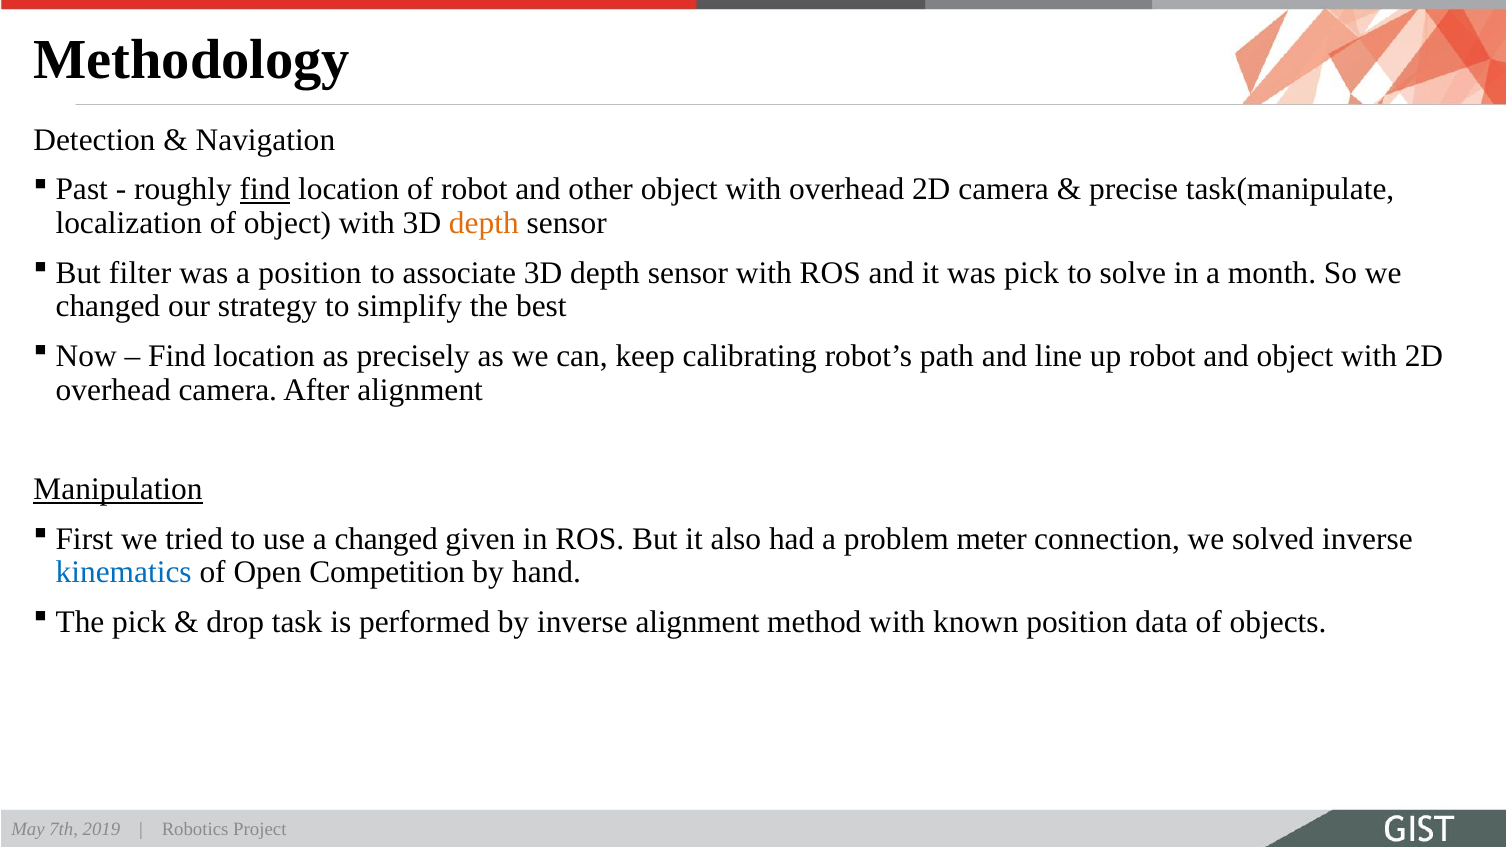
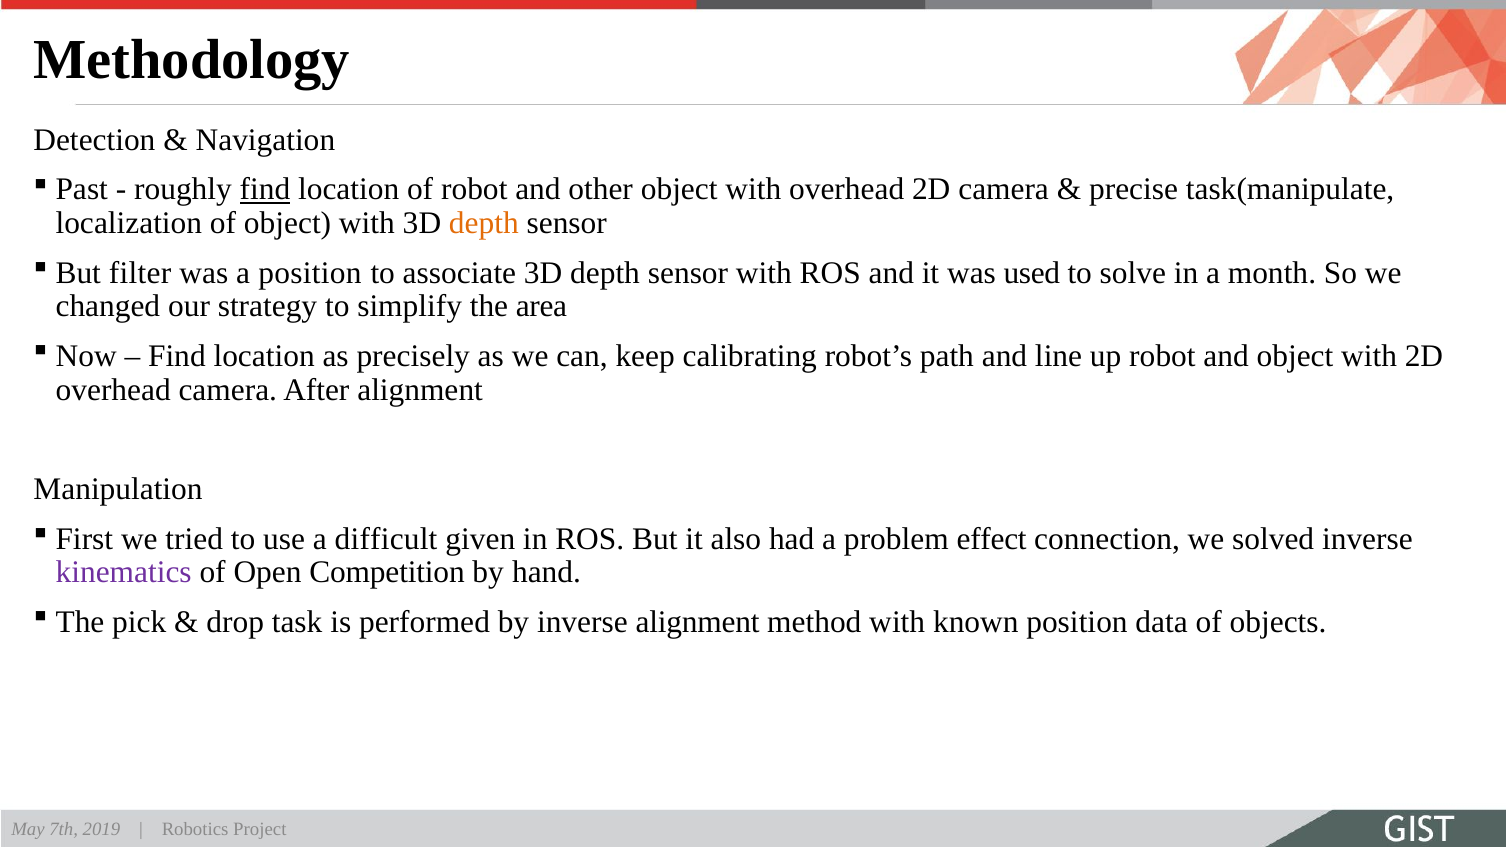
was pick: pick -> used (1032, 273)
best: best -> area (542, 307)
Manipulation underline: present -> none (118, 489)
a changed: changed -> difficult (386, 539)
meter: meter -> effect (992, 539)
kinematics colour: blue -> purple (124, 573)
